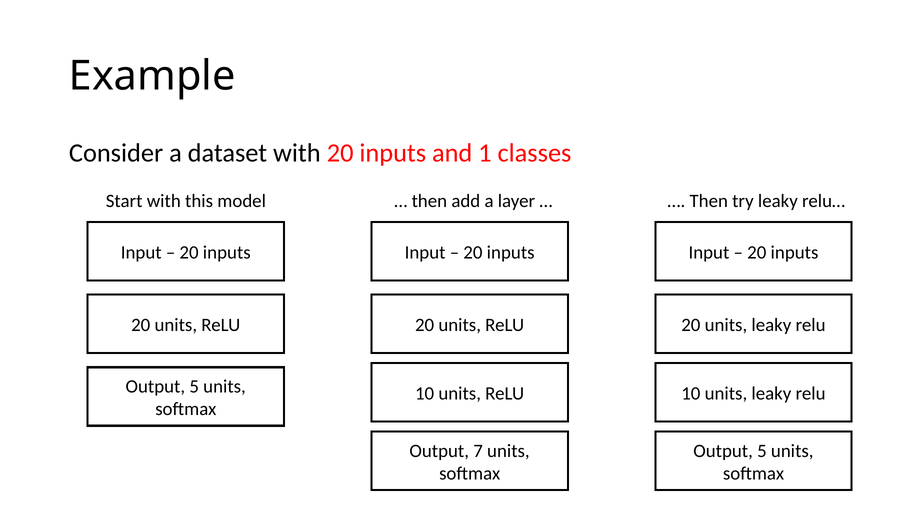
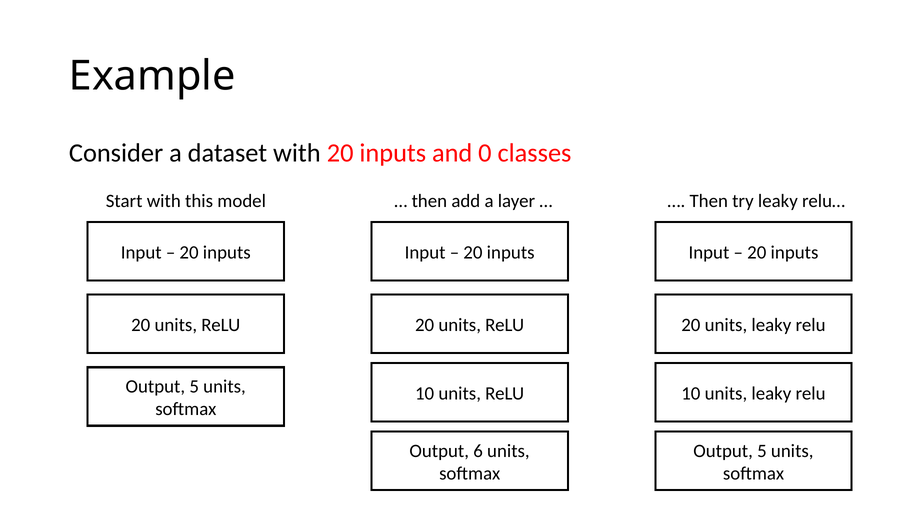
1: 1 -> 0 (485, 153)
7: 7 -> 6 (478, 451)
